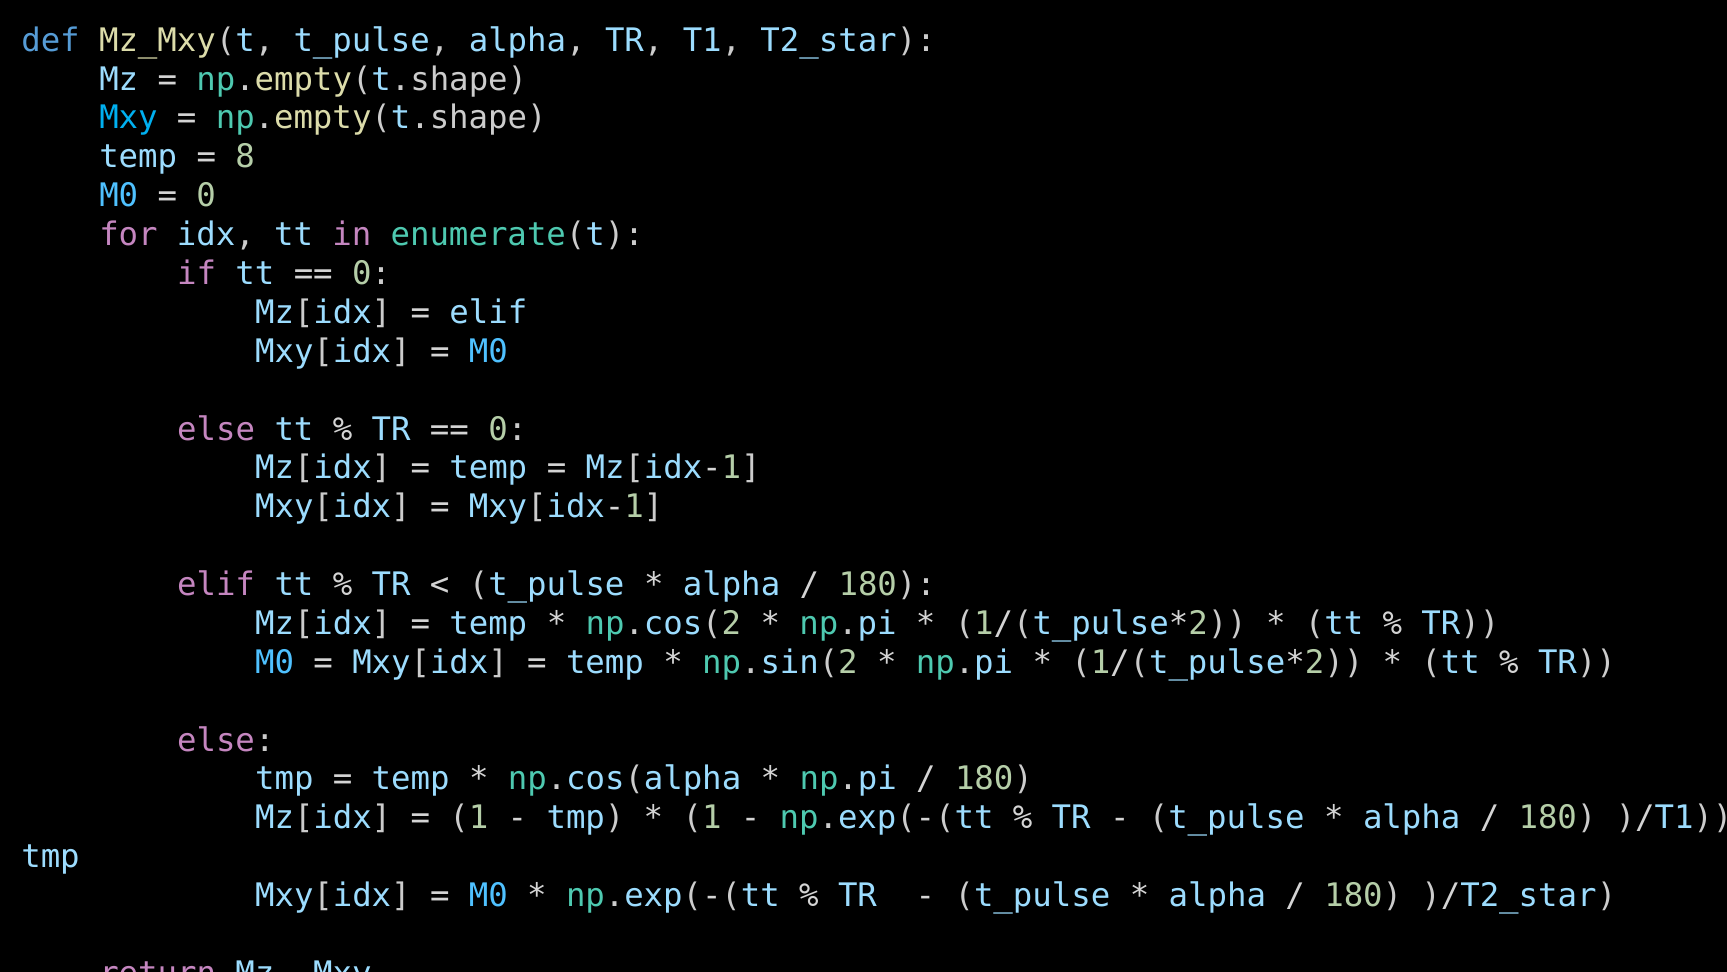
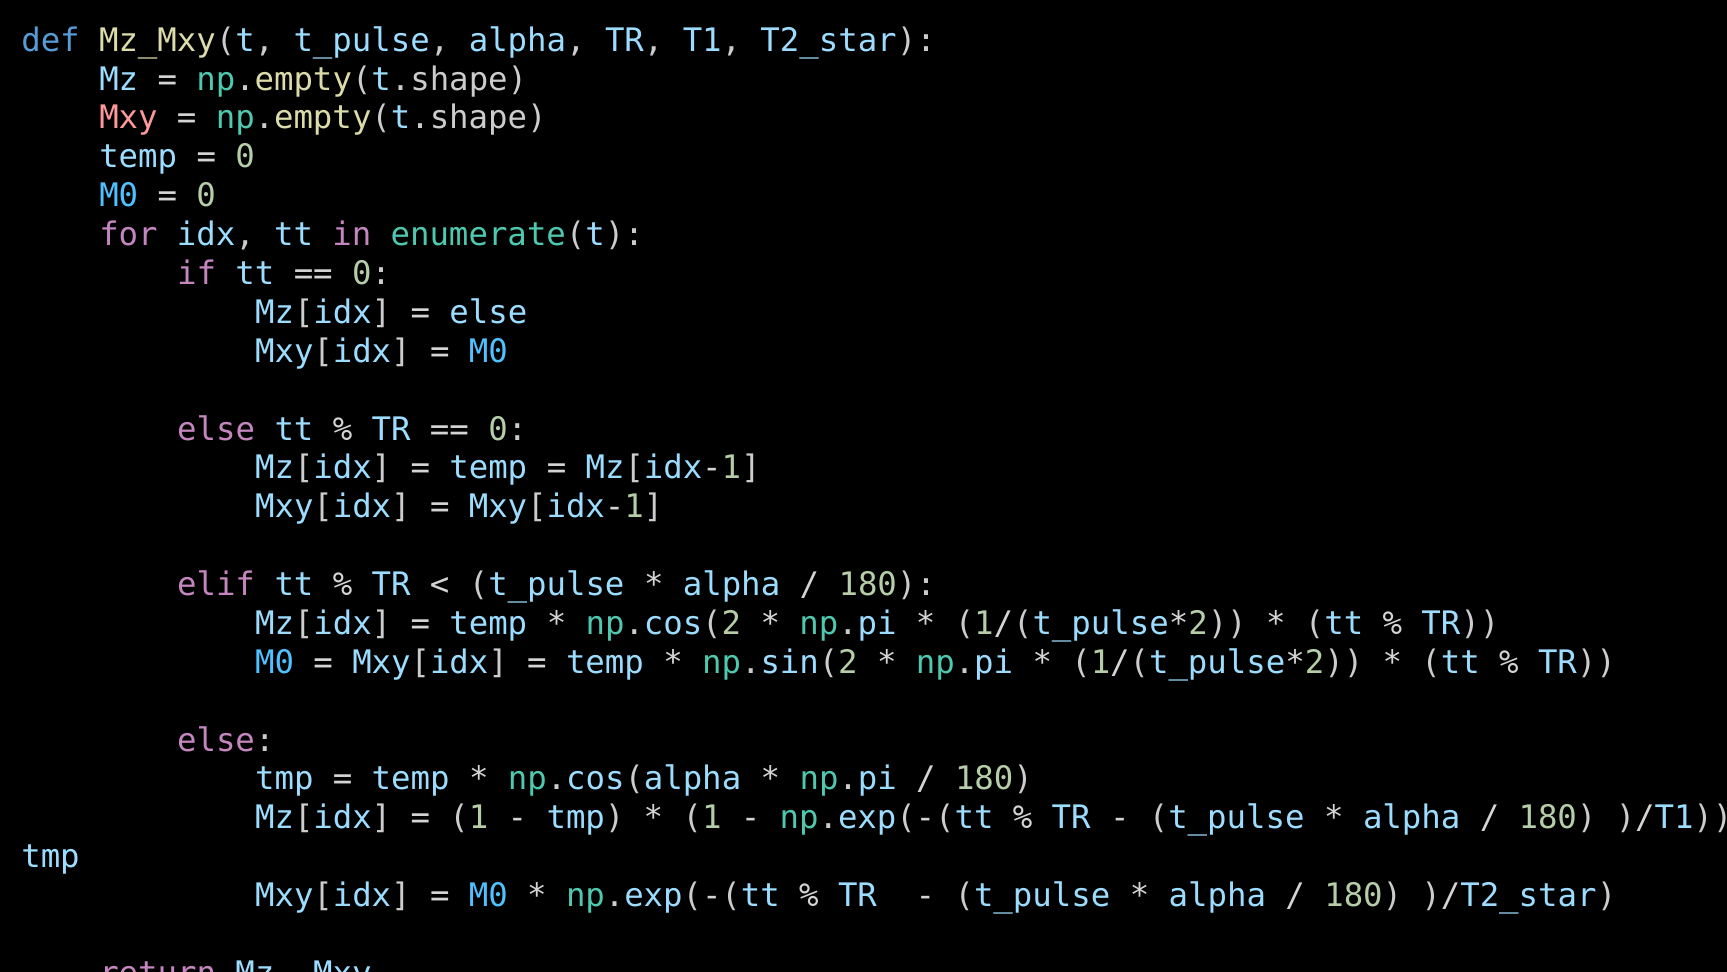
Mxy colour: light blue -> pink (128, 118)
8: 8 -> 0 (245, 157)
elif: elif -> else (488, 313)
